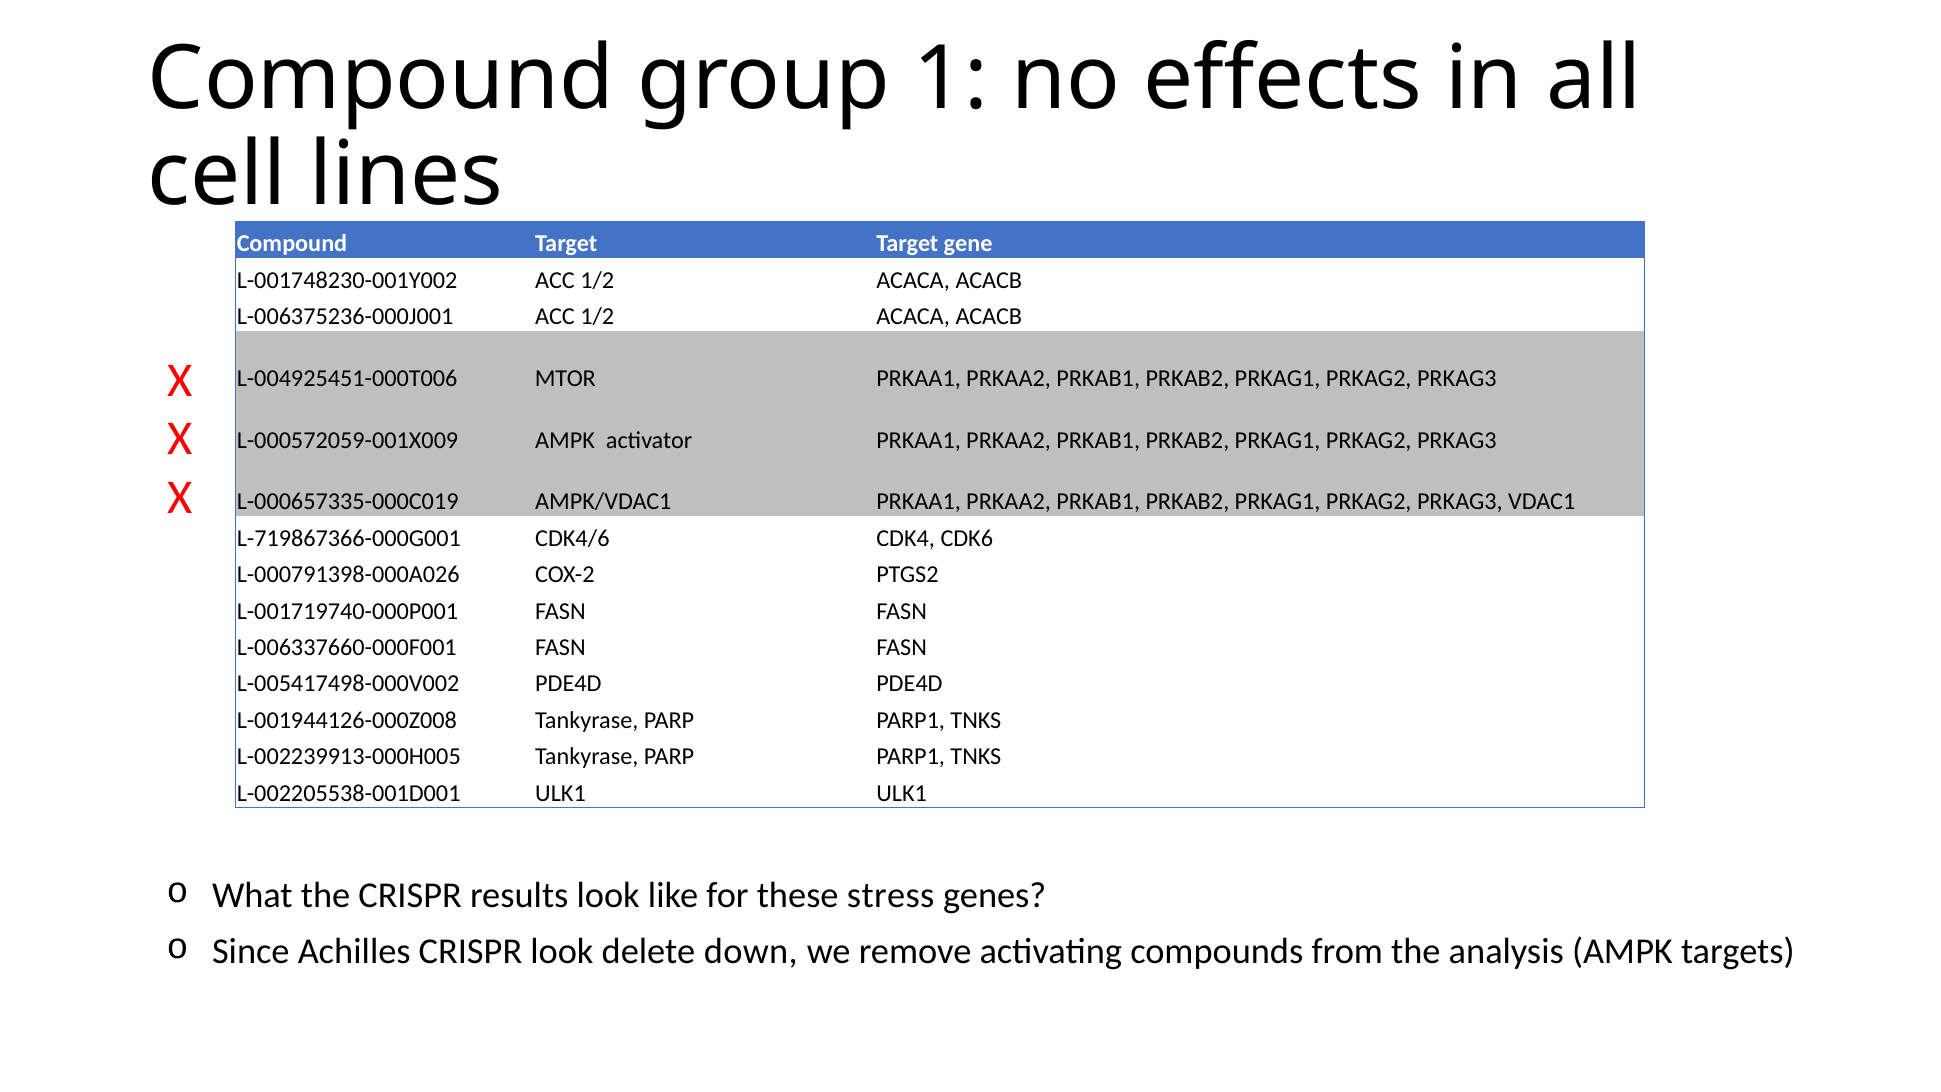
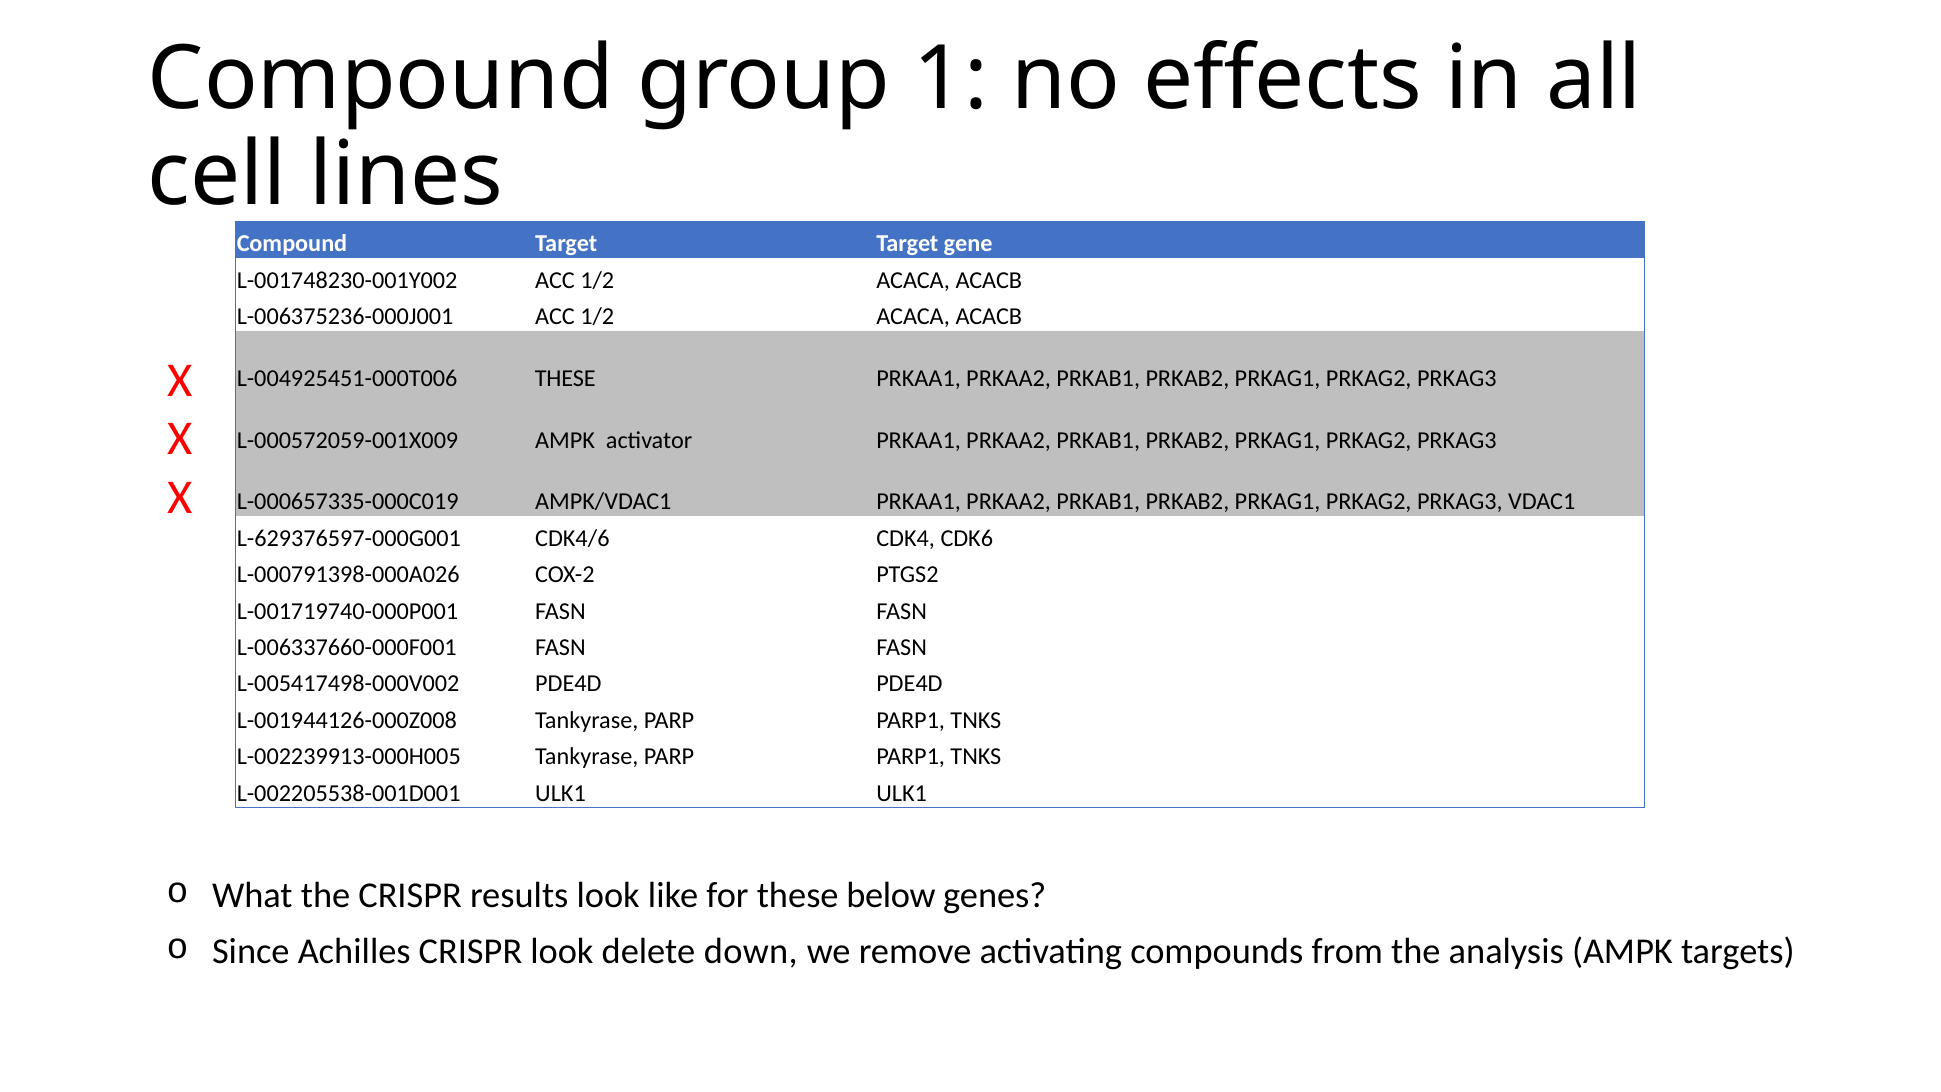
L-004925451-000T006 MTOR: MTOR -> THESE (565, 378)
L-719867366-000G001: L-719867366-000G001 -> L-629376597-000G001 (349, 538)
stress: stress -> below (891, 896)
